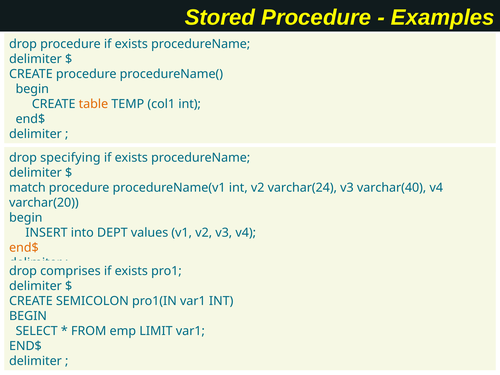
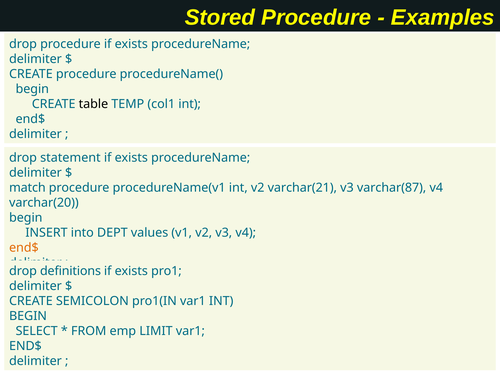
table colour: orange -> black (93, 104)
specifying: specifying -> statement (70, 158)
varchar(24: varchar(24 -> varchar(21 (302, 188)
varchar(40: varchar(40 -> varchar(87 (392, 188)
comprises: comprises -> definitions (71, 271)
